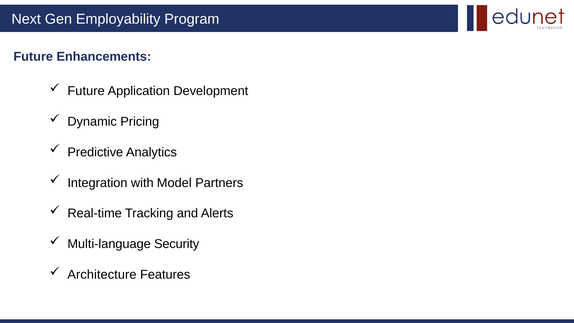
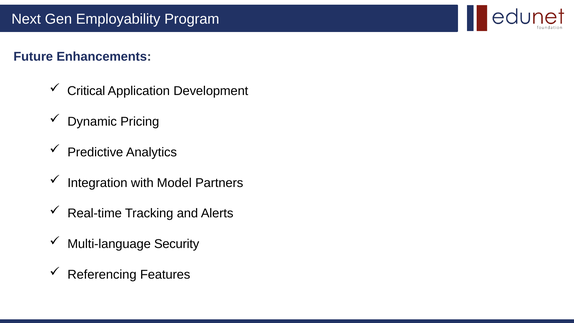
Future: Future -> Critical (86, 91)
Architecture: Architecture -> Referencing (102, 275)
